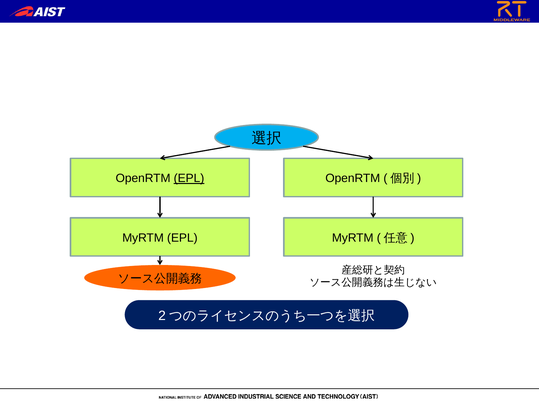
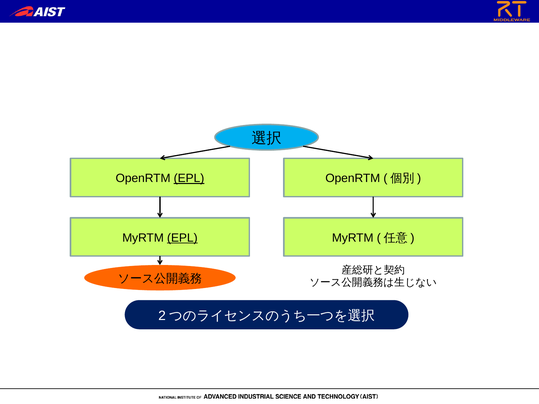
EPL underline: none -> present (182, 238)
